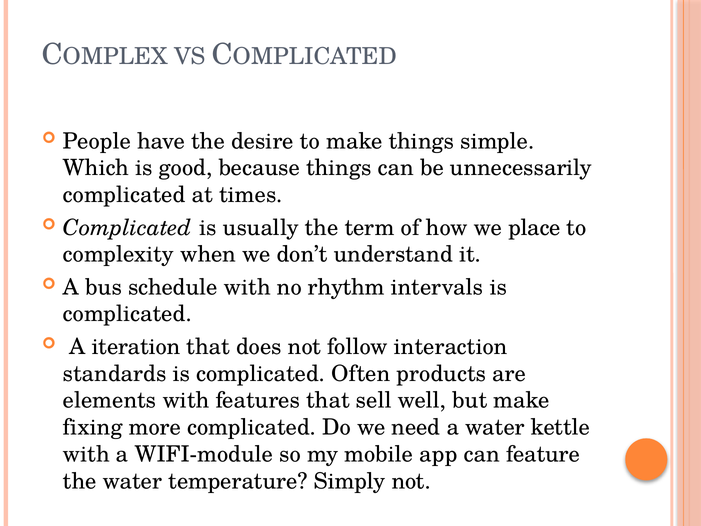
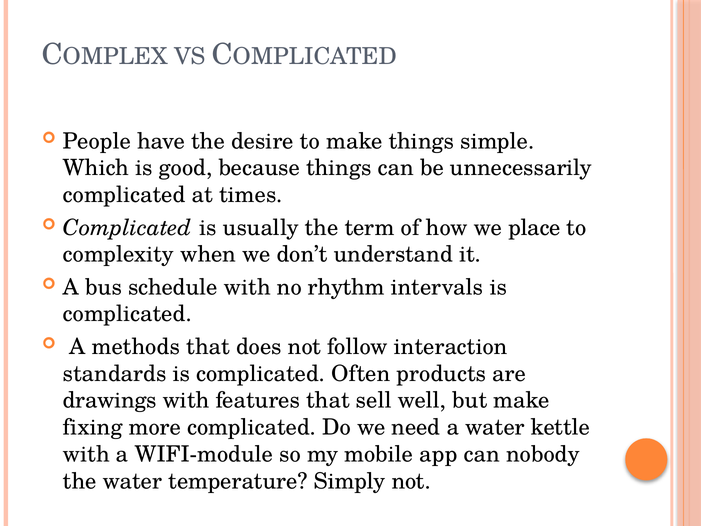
iteration: iteration -> methods (136, 347)
elements: elements -> drawings (110, 400)
feature: feature -> nobody (543, 454)
